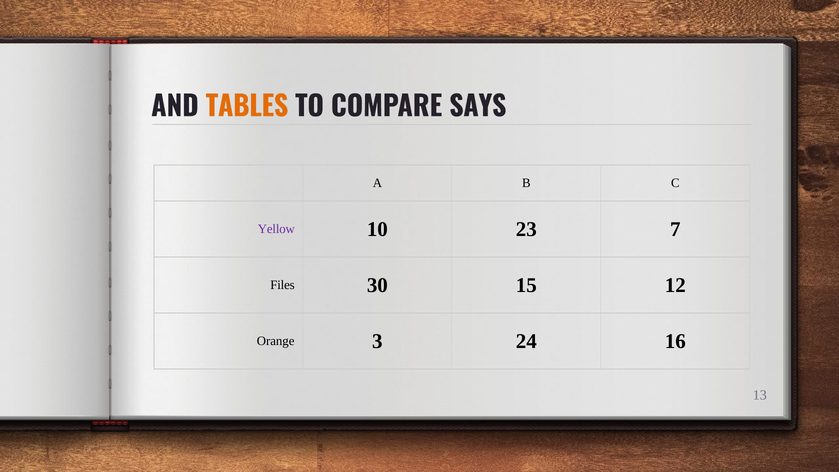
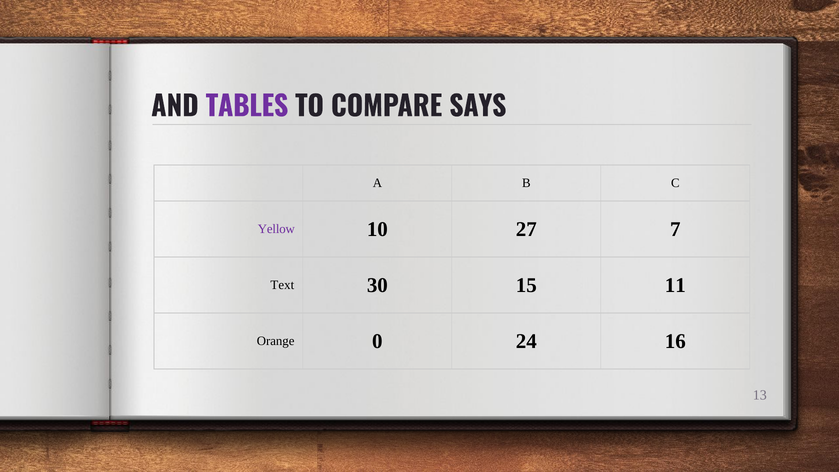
TABLES colour: orange -> purple (247, 107)
23: 23 -> 27 (526, 229)
Files: Files -> Text (282, 285)
12: 12 -> 11 (675, 285)
3: 3 -> 0 (377, 341)
